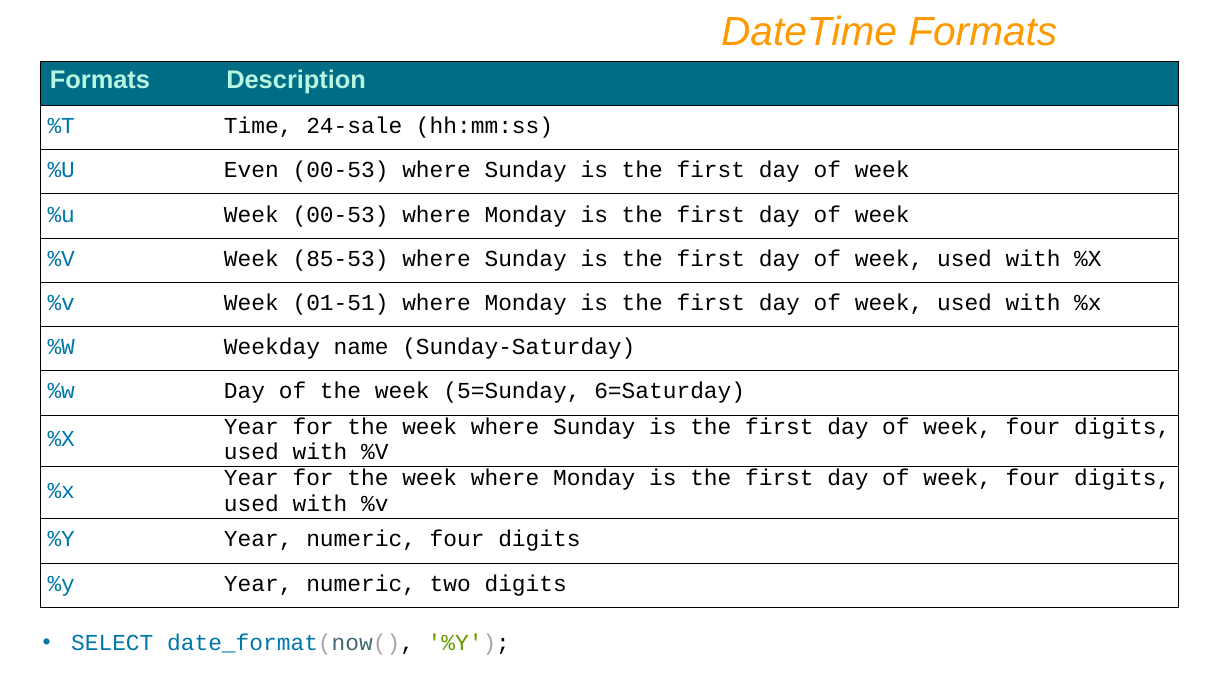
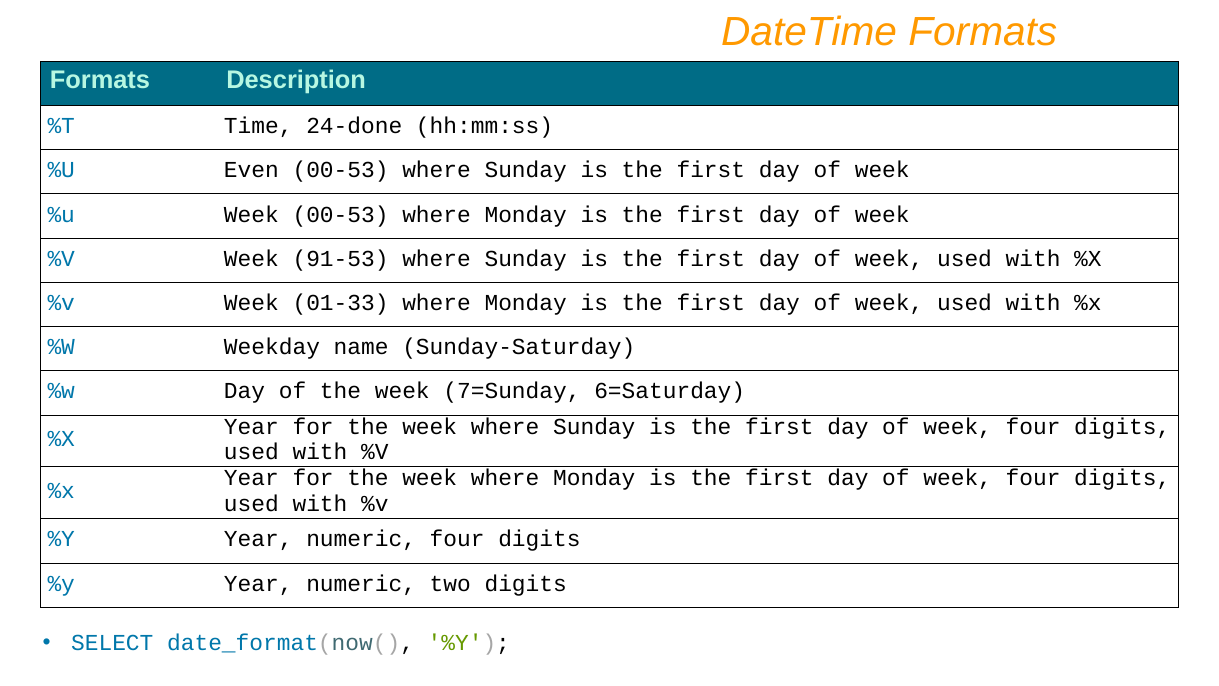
24-sale: 24-sale -> 24-done (354, 126)
85-53: 85-53 -> 91-53 (341, 259)
01-51: 01-51 -> 01-33 (341, 303)
5=Sunday: 5=Sunday -> 7=Sunday (512, 391)
